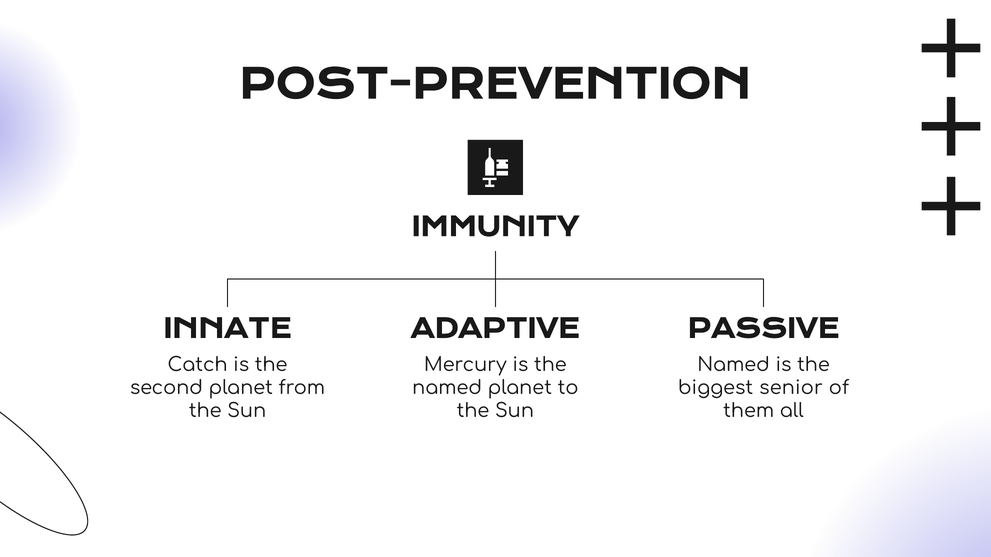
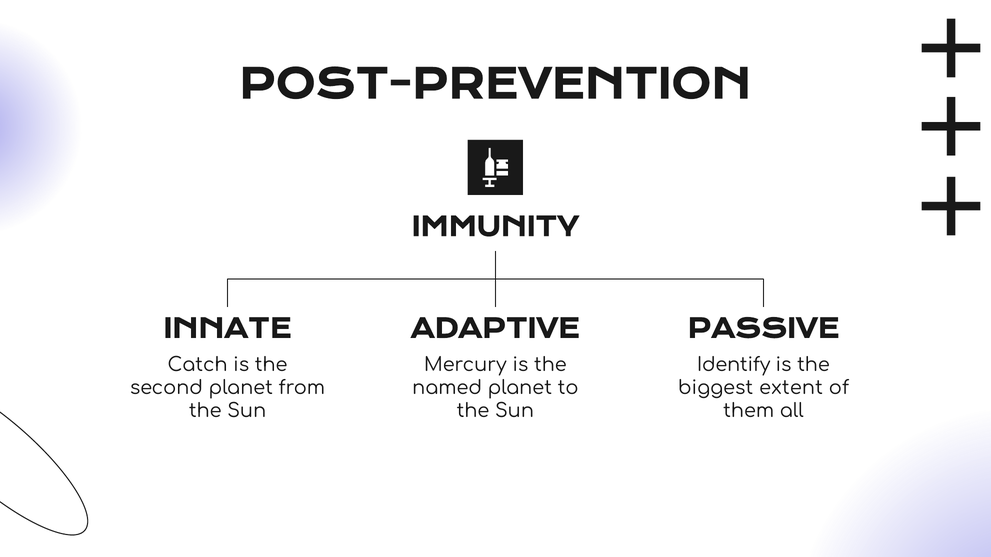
Named: Named -> Identify (734, 365)
senior: senior -> extent (791, 388)
